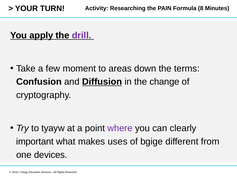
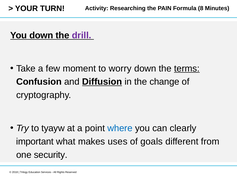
You apply: apply -> down (41, 35)
areas: areas -> worry (120, 68)
terms underline: none -> present (187, 68)
where colour: purple -> blue (120, 128)
bgige: bgige -> goals (152, 141)
devices: devices -> security (51, 155)
